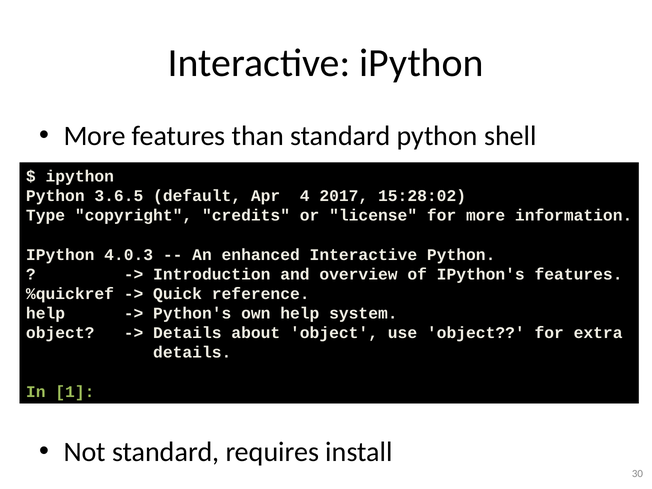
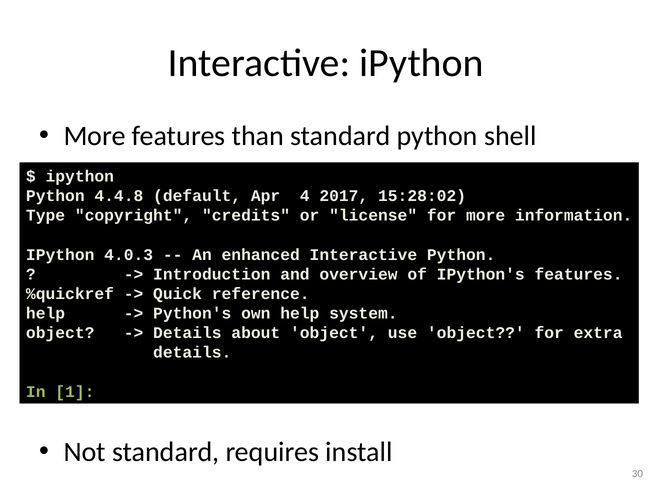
3.6.5: 3.6.5 -> 4.4.8 (119, 196)
